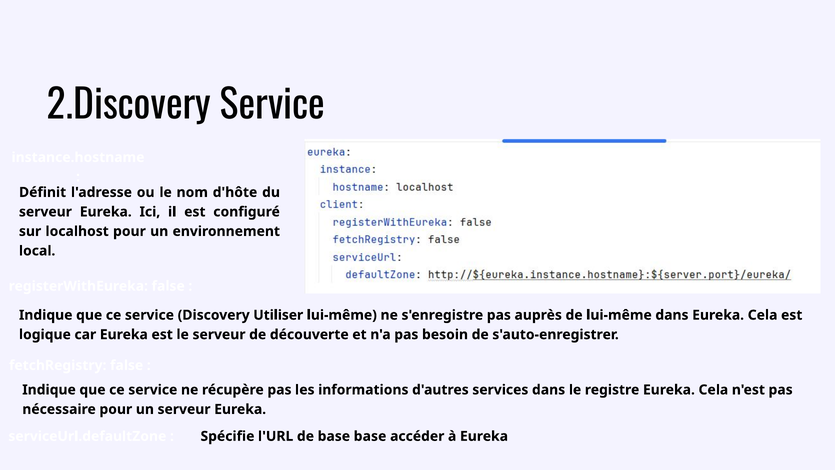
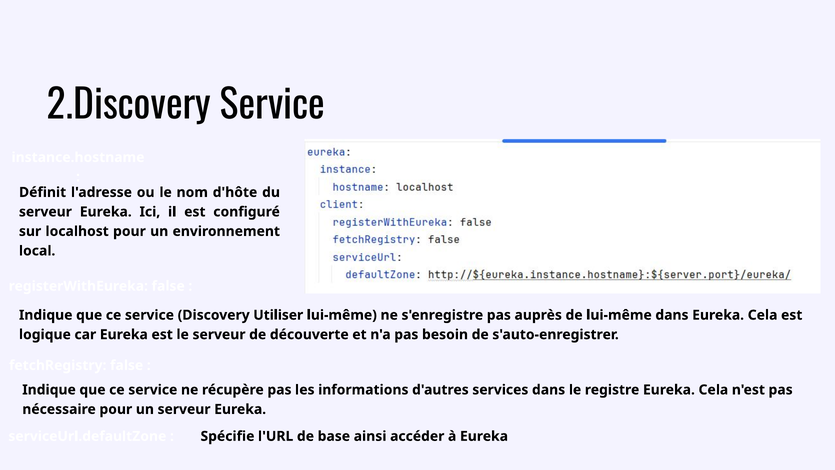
base base: base -> ainsi (370, 436)
